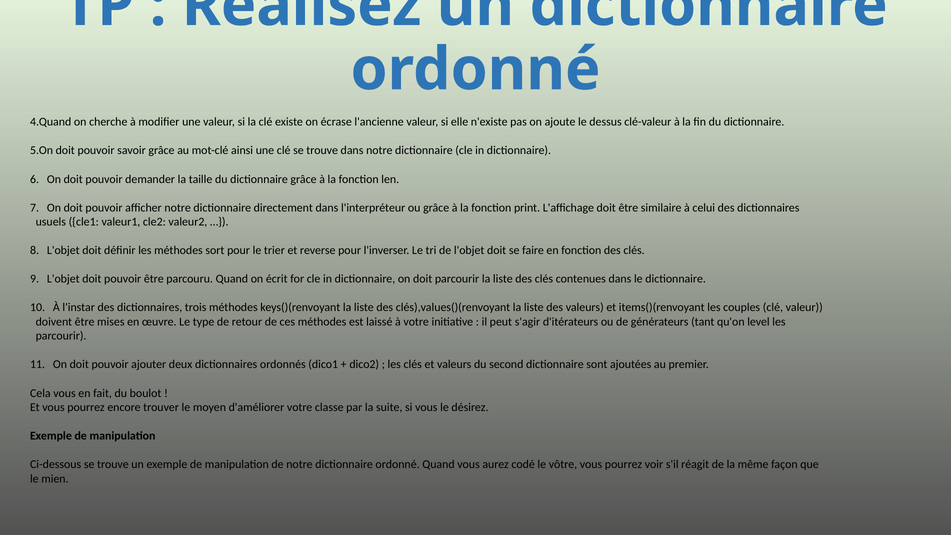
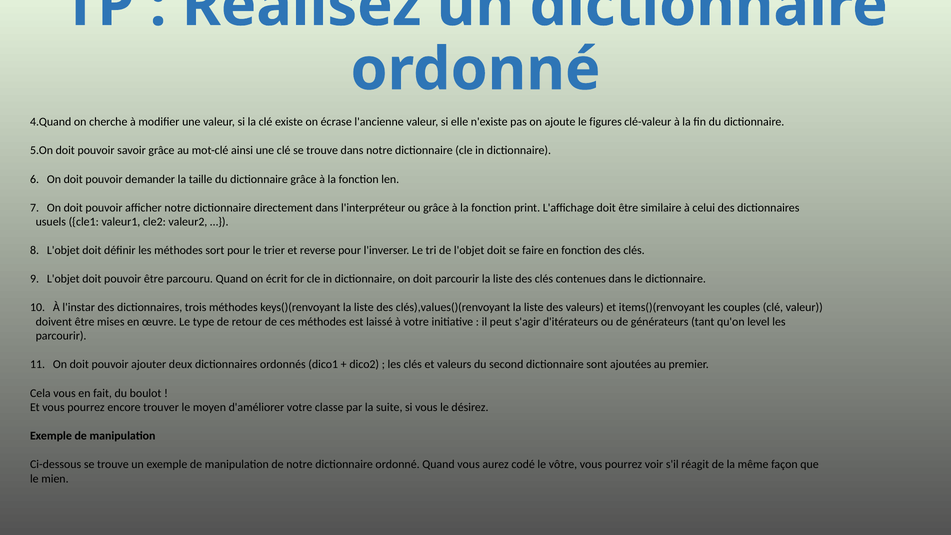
dessus: dessus -> figures (606, 122)
